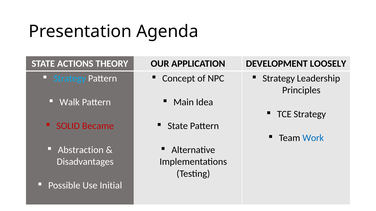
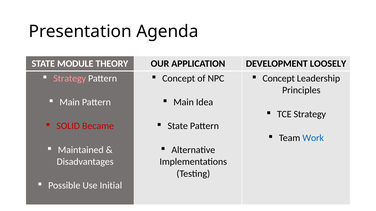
ACTIONS: ACTIONS -> MODULE (75, 64)
Strategy colour: light blue -> pink (70, 79)
Strategy: Strategy -> Concept (279, 79)
Walk: Walk -> Main (70, 102)
Abstraction: Abstraction -> Maintained (81, 150)
